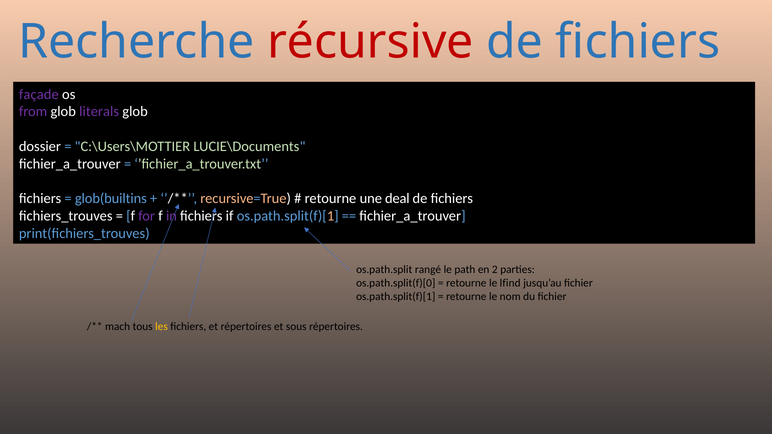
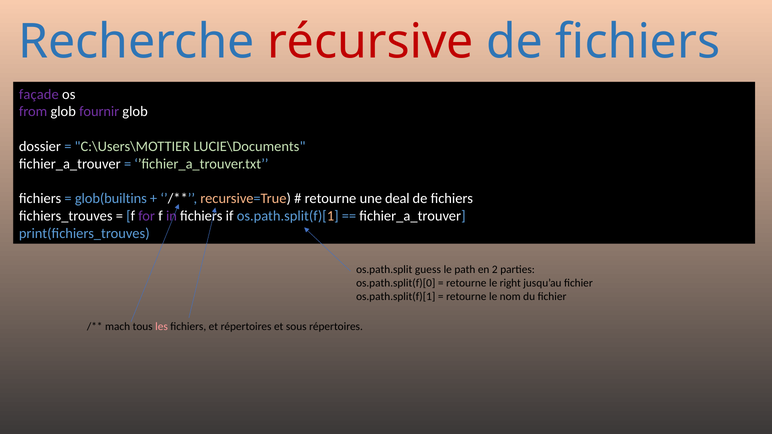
literals: literals -> fournir (99, 112)
rangé: rangé -> guess (428, 270)
lfind: lfind -> right (510, 283)
les colour: yellow -> pink (161, 327)
